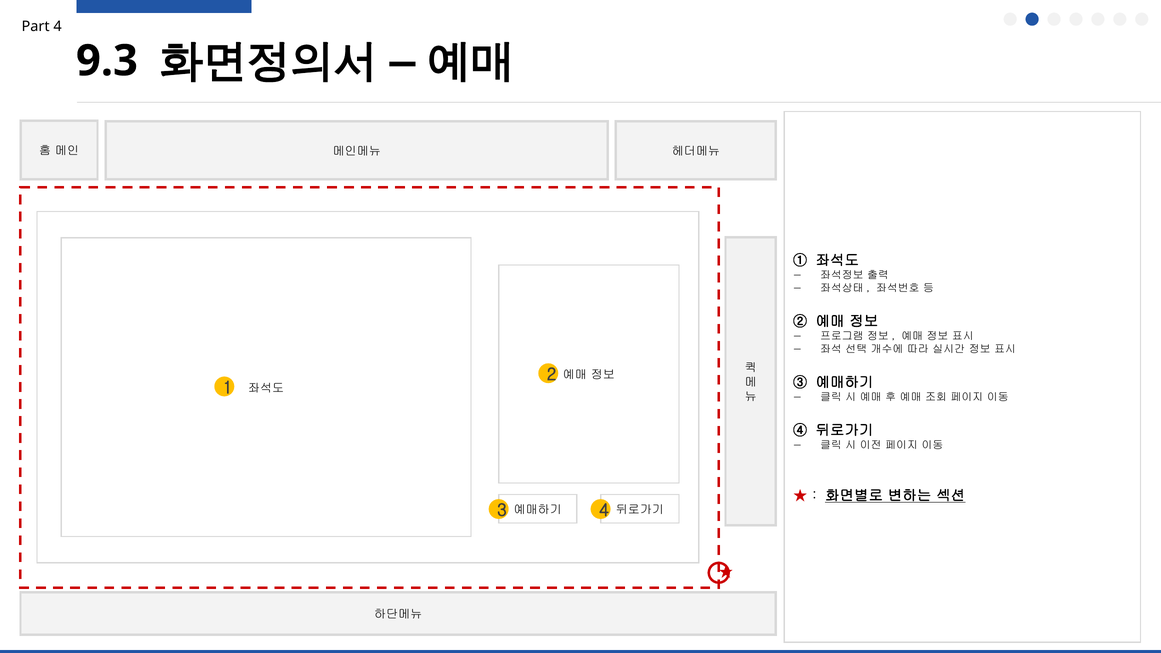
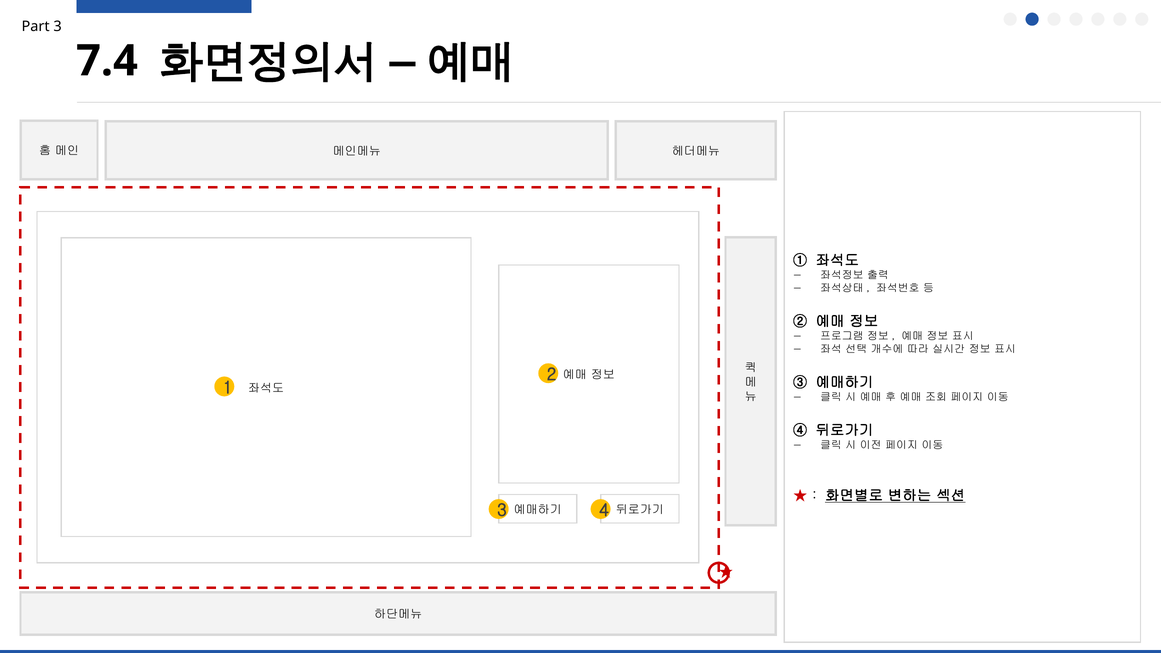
Part 4: 4 -> 3 (58, 27)
9.3: 9.3 -> 7.4 (107, 61)
